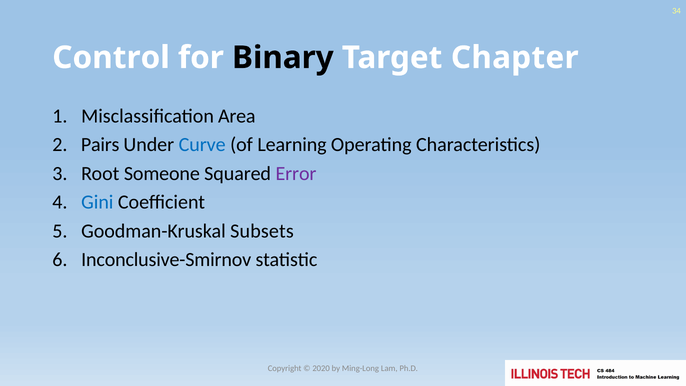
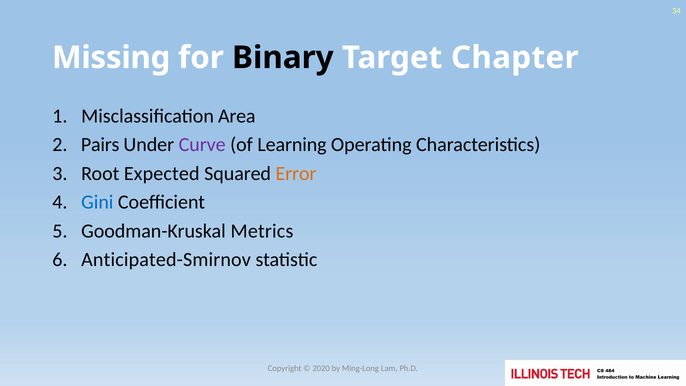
Control: Control -> Missing (111, 58)
Curve colour: blue -> purple (202, 145)
Someone: Someone -> Expected (162, 173)
Error colour: purple -> orange (296, 173)
Subsets: Subsets -> Metrics (262, 231)
Inconclusive-Smirnov: Inconclusive-Smirnov -> Anticipated-Smirnov (166, 260)
